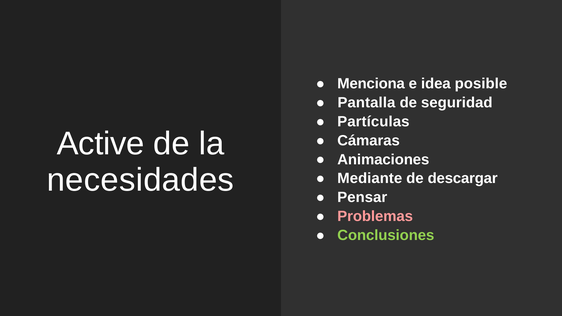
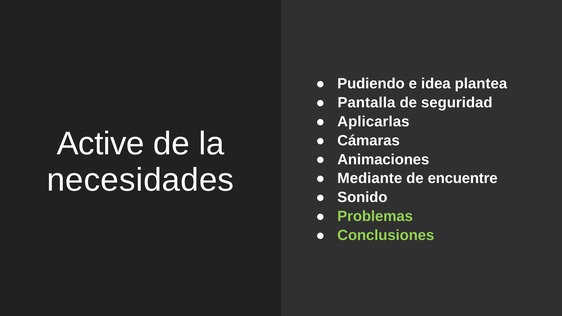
Menciona: Menciona -> Pudiendo (371, 84)
posible: posible -> plantea (481, 84)
Partículas: Partículas -> Aplicarlas (373, 122)
descargar: descargar -> encuentre (463, 178)
Pensar: Pensar -> Sonido (362, 197)
Problemas colour: pink -> light green (375, 216)
